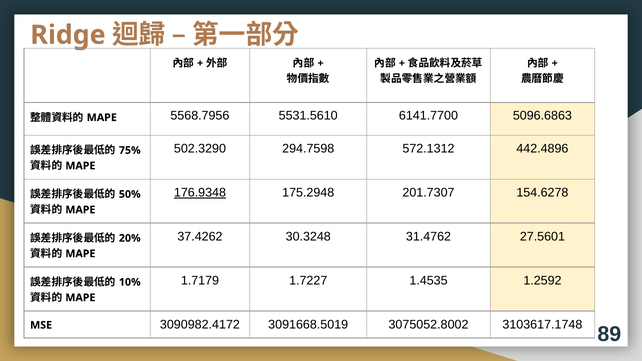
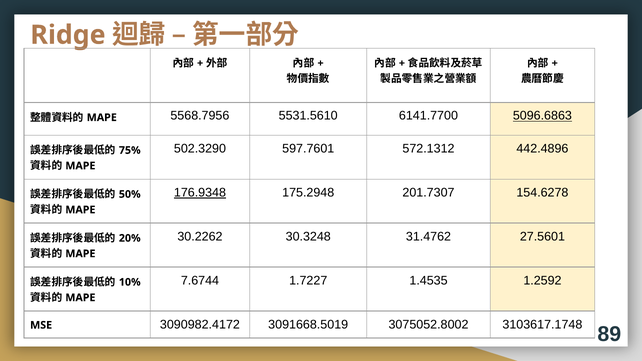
5096.6863 underline: none -> present (542, 116)
294.7598: 294.7598 -> 597.7601 (308, 149)
37.4262: 37.4262 -> 30.2262 (200, 237)
1.7179: 1.7179 -> 7.6744 (200, 281)
